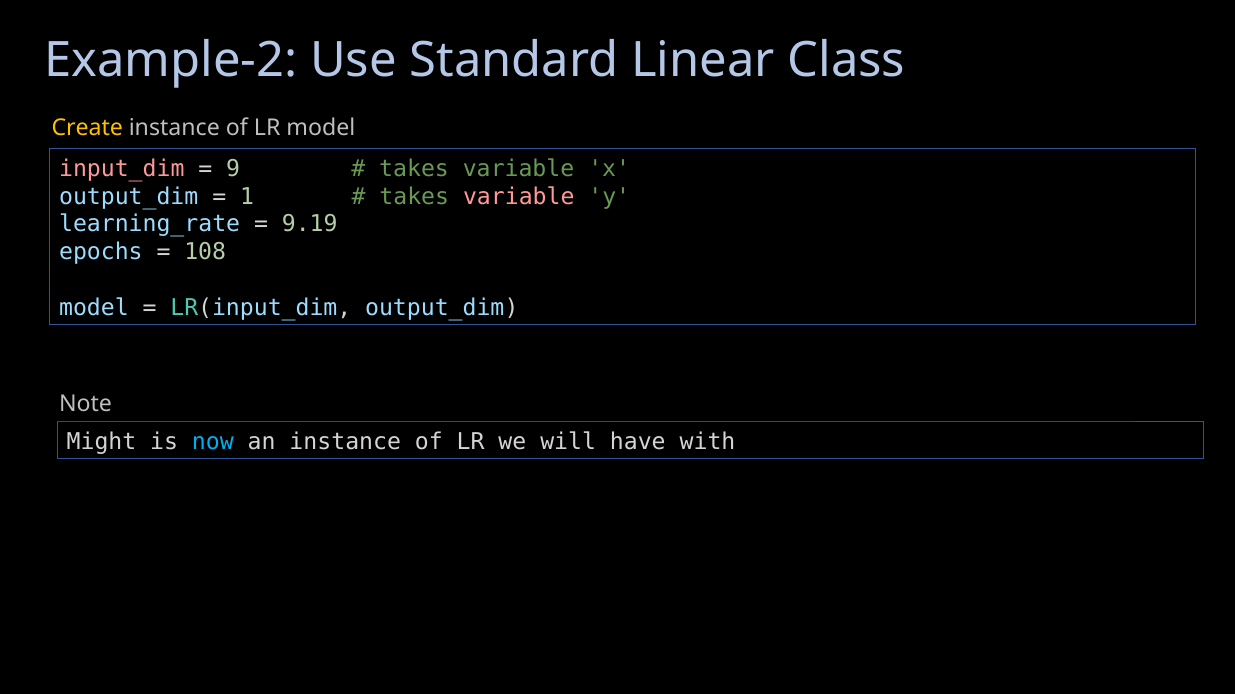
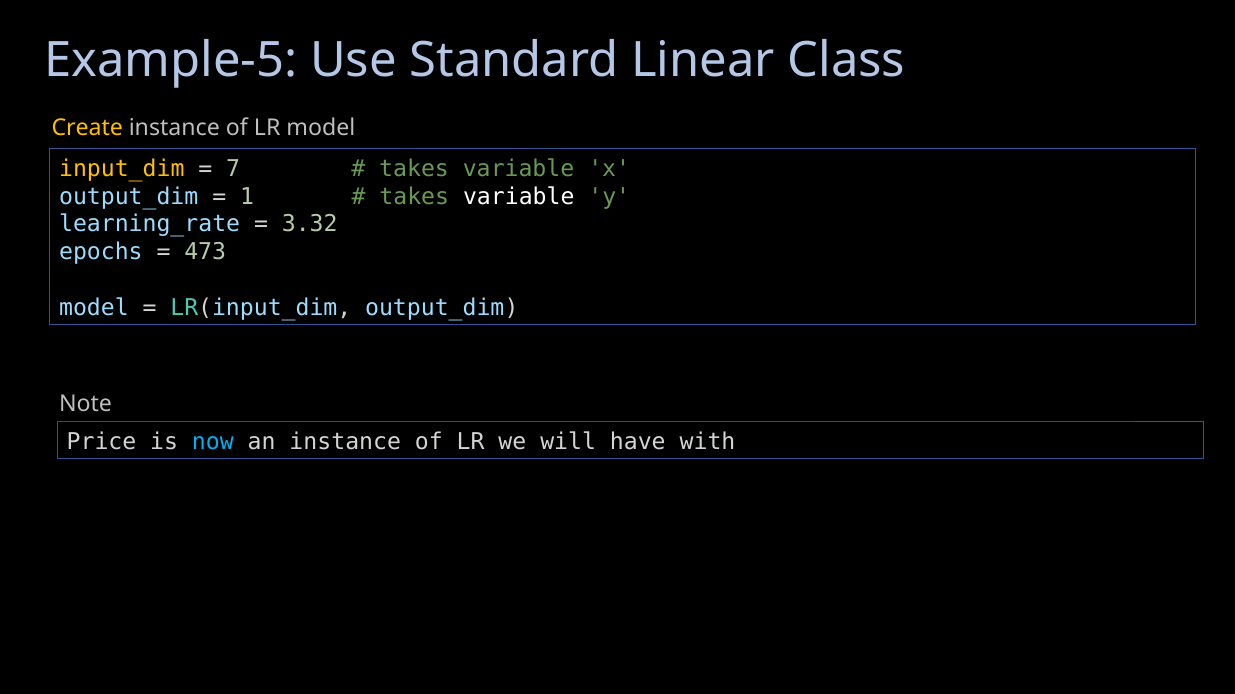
Example-2: Example-2 -> Example-5 (171, 61)
input_dim colour: pink -> yellow (122, 169)
9: 9 -> 7 (233, 169)
variable colour: pink -> white (519, 197)
9.19: 9.19 -> 3.32 (310, 224)
108: 108 -> 473 (205, 252)
Might: Might -> Price (101, 442)
